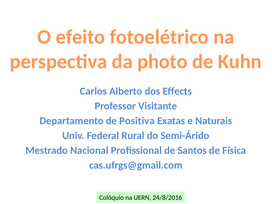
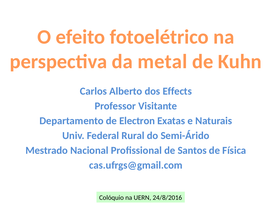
photo: photo -> metal (162, 61)
Positiva: Positiva -> Electron (137, 121)
